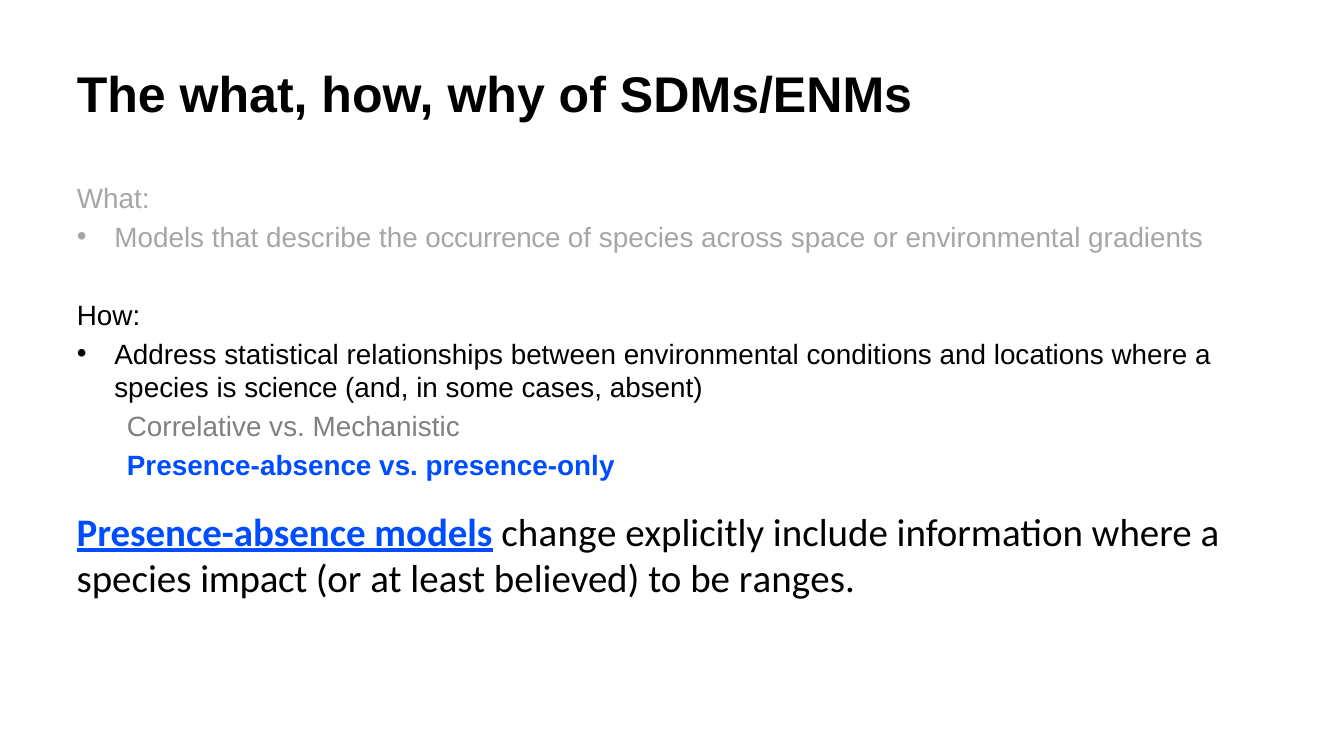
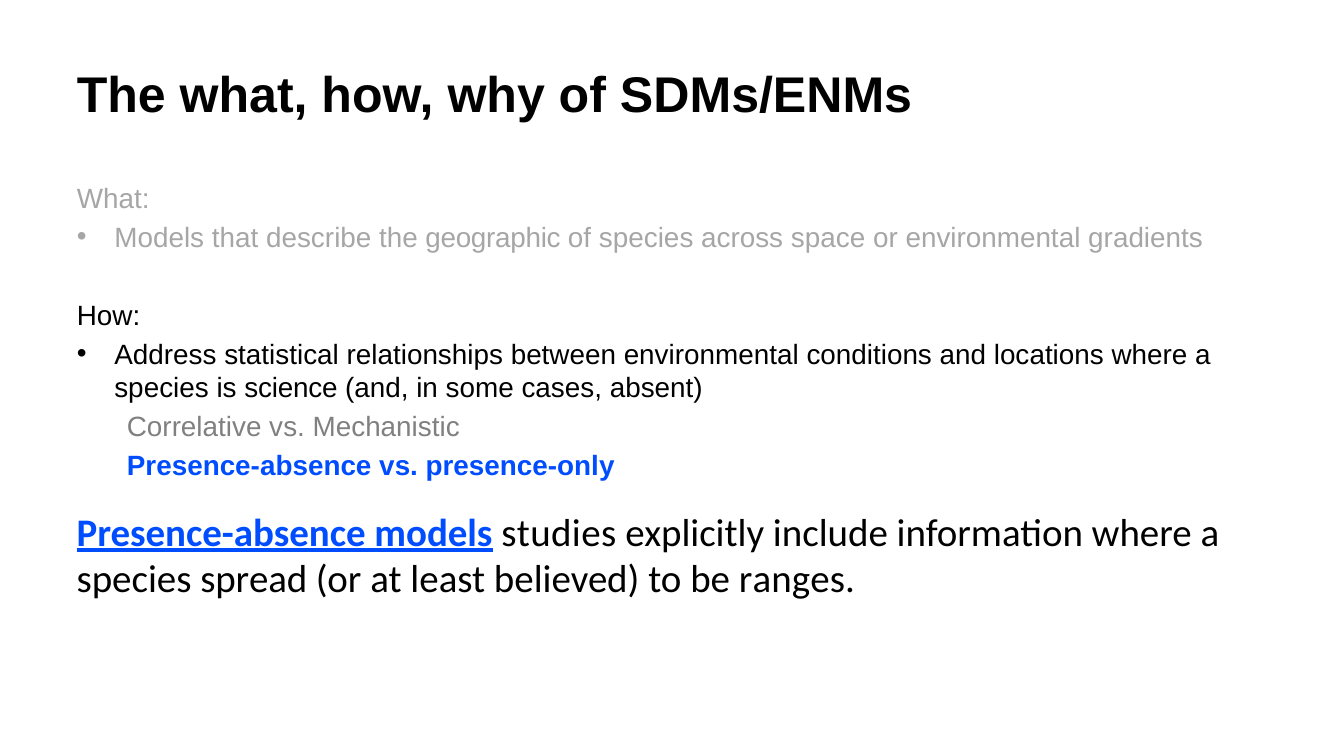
occurrence: occurrence -> geographic (493, 238)
change: change -> studies (559, 533)
impact: impact -> spread (254, 580)
